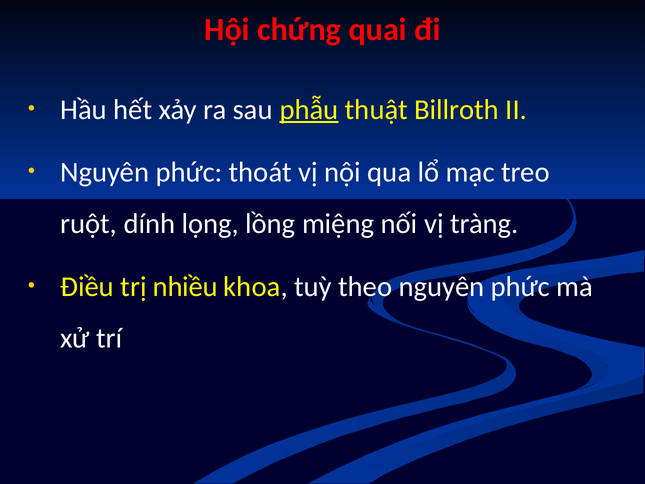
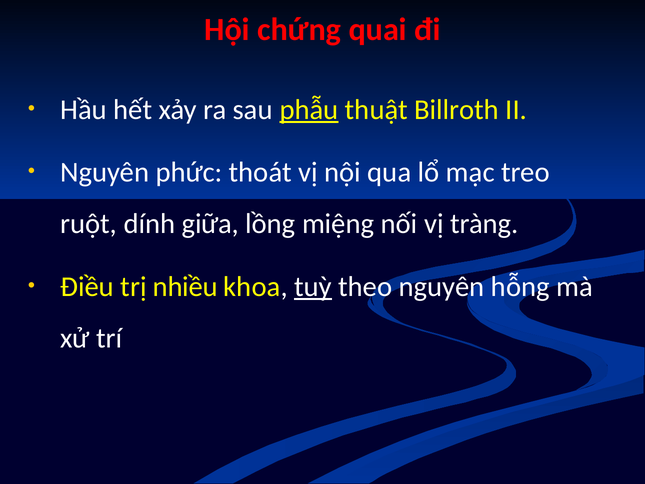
lọng: lọng -> giữa (210, 224)
tuỳ underline: none -> present (313, 287)
theo nguyên phức: phức -> hỗng (520, 287)
